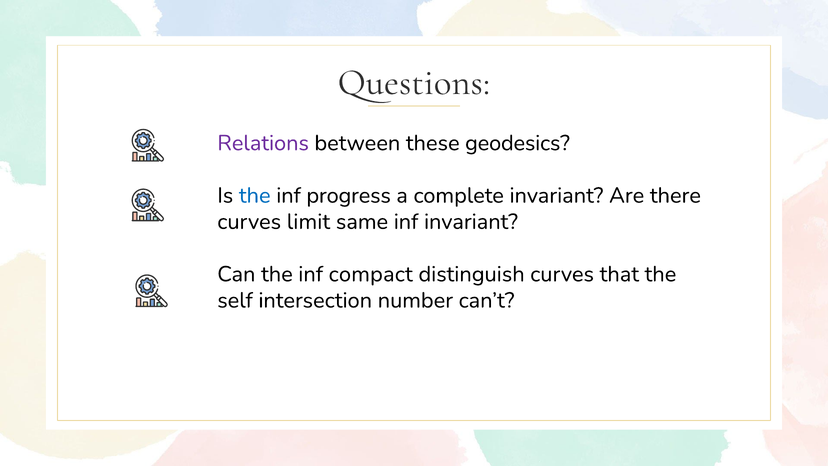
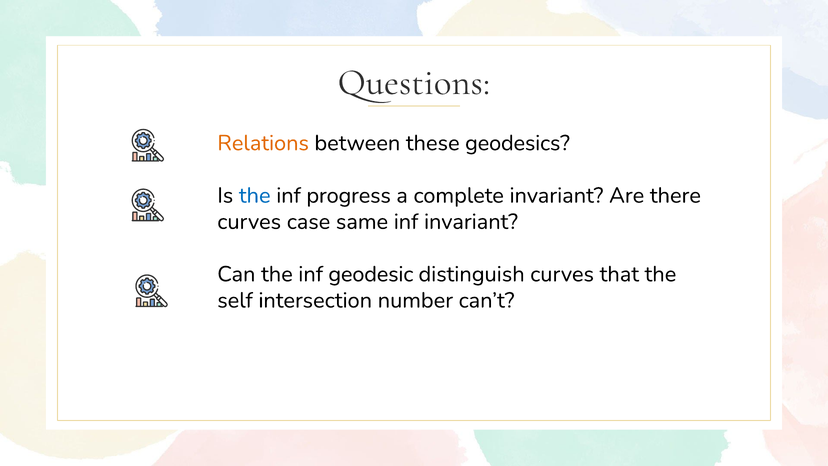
Relations colour: purple -> orange (263, 143)
limit: limit -> case (309, 222)
compact: compact -> geodesic (371, 274)
